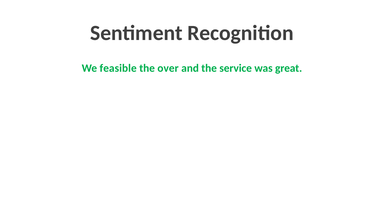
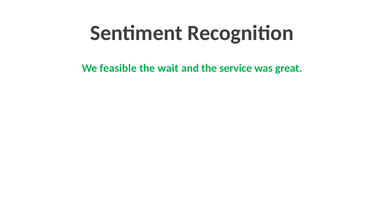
over: over -> wait (168, 68)
